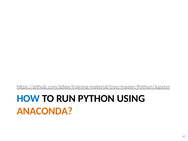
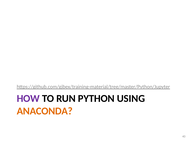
HOW colour: blue -> purple (28, 99)
